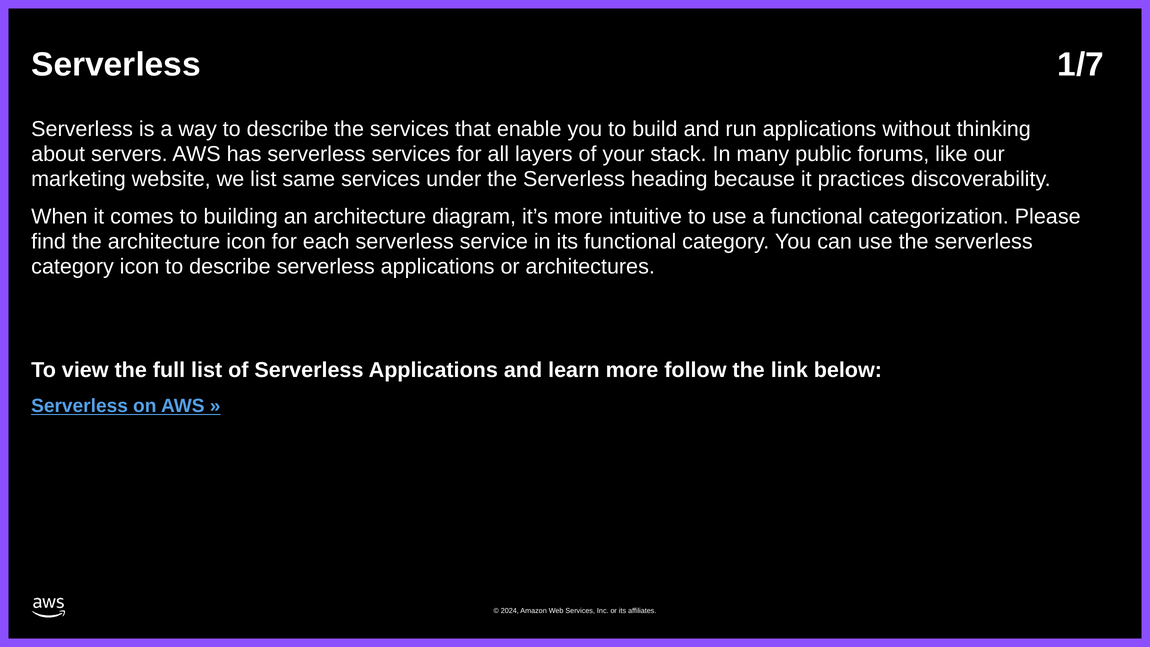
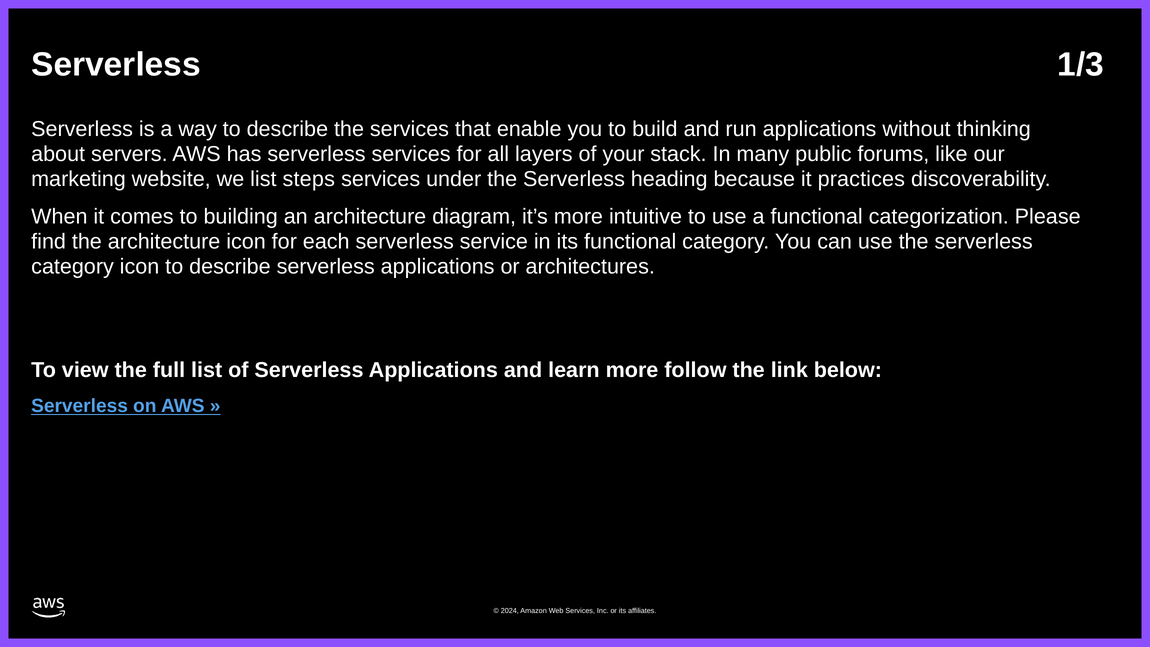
1/7: 1/7 -> 1/3 (1081, 65)
same: same -> steps (309, 179)
